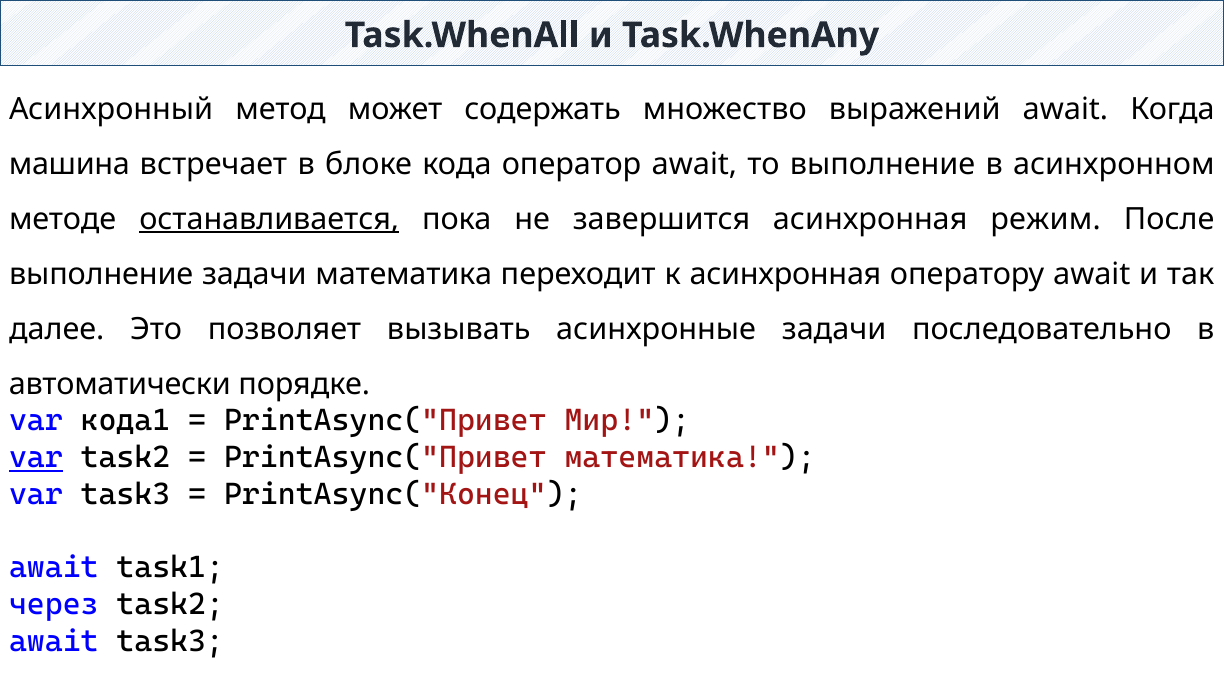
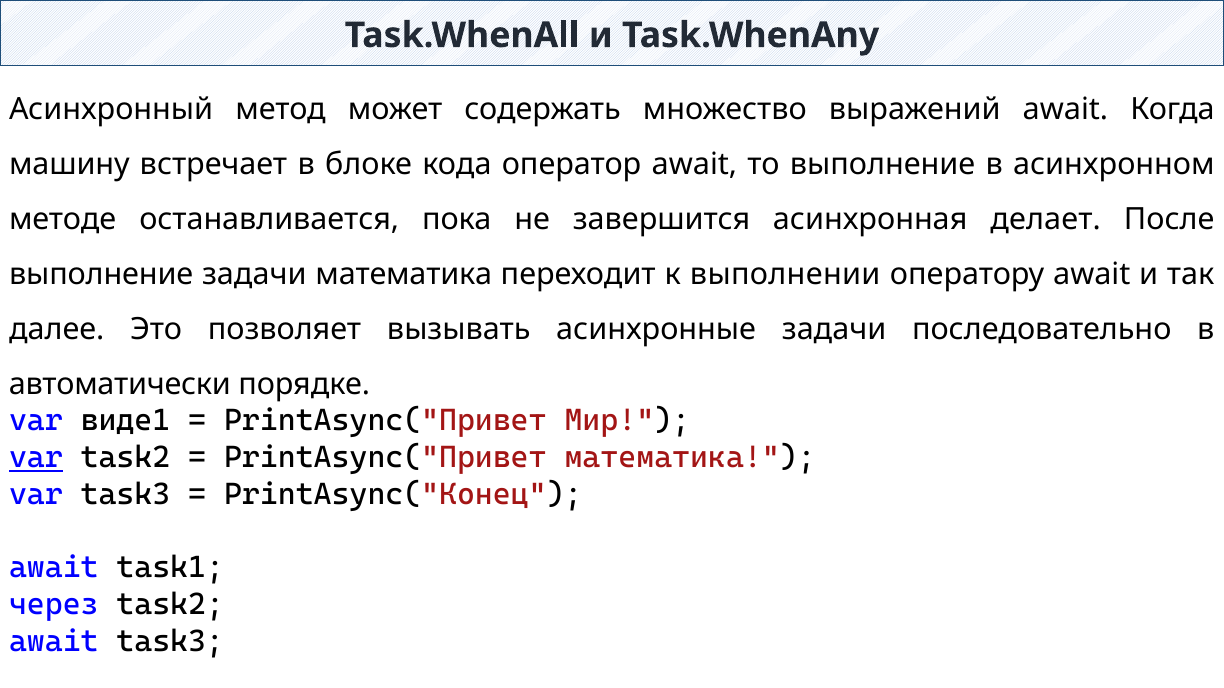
машина: машина -> машину (69, 164)
останавливается underline: present -> none (269, 219)
режим: режим -> делает (1046, 219)
к асинхронная: асинхронная -> выполнении (785, 274)
кода1: кода1 -> виде1 (125, 421)
